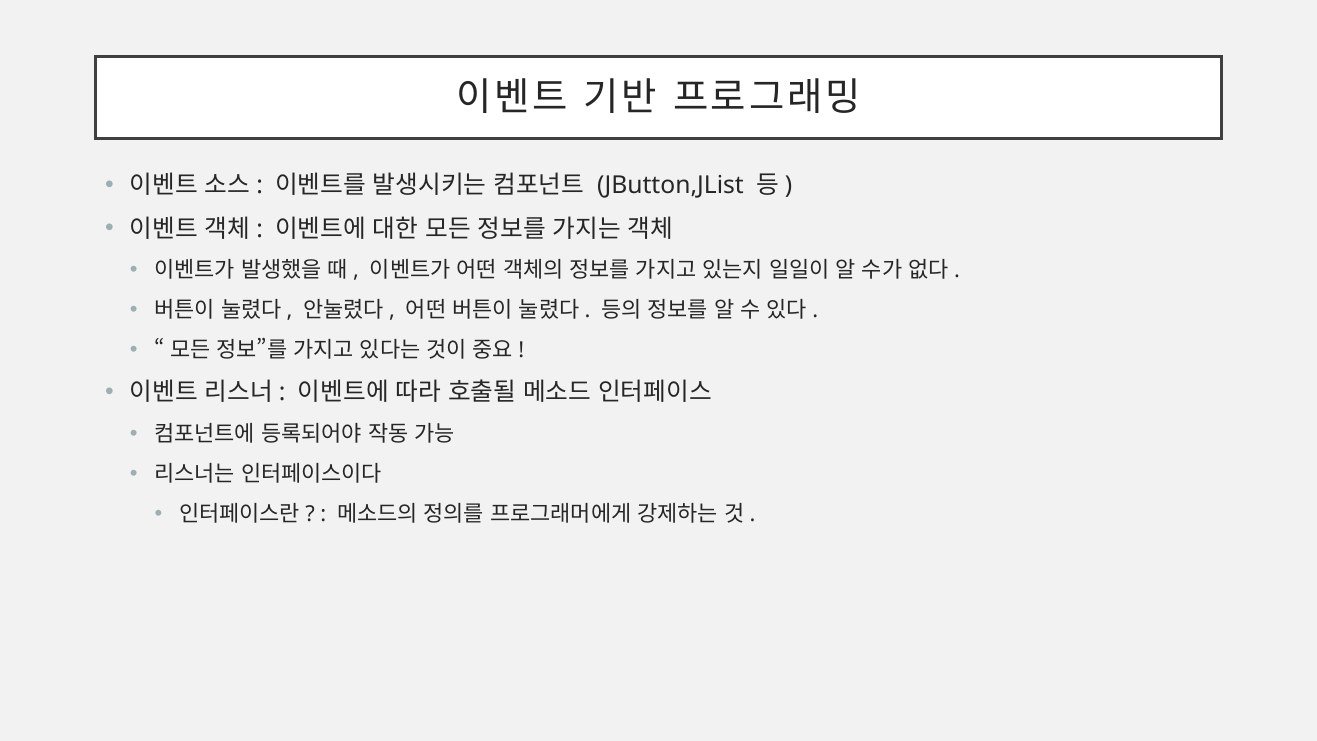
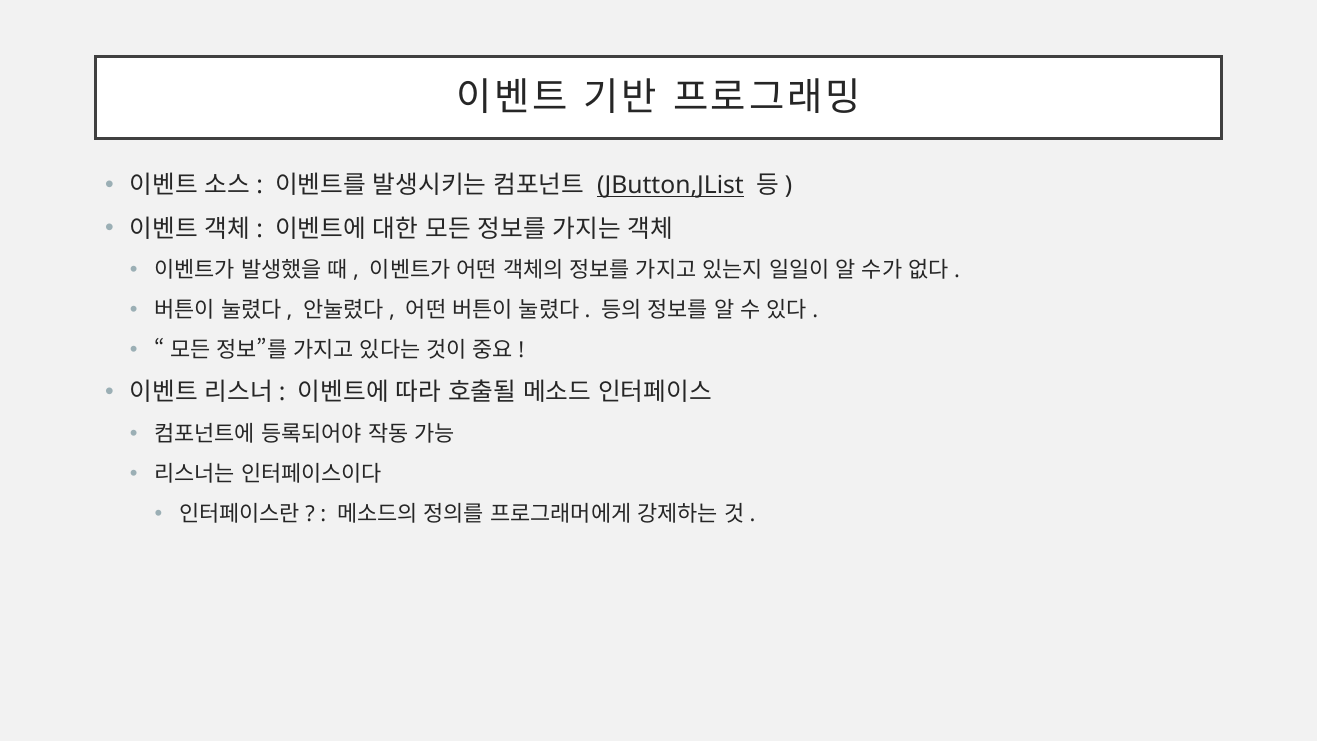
JButton,JList underline: none -> present (671, 186)
